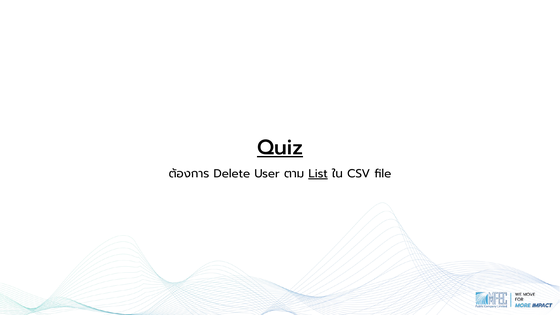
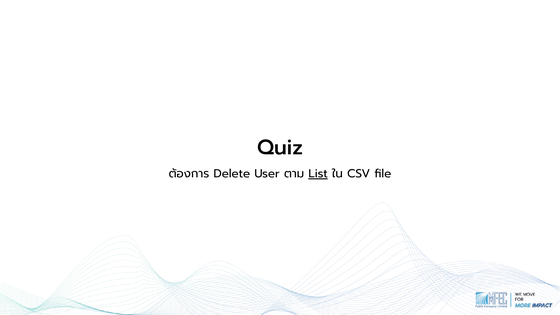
Quiz underline: present -> none (280, 148)
